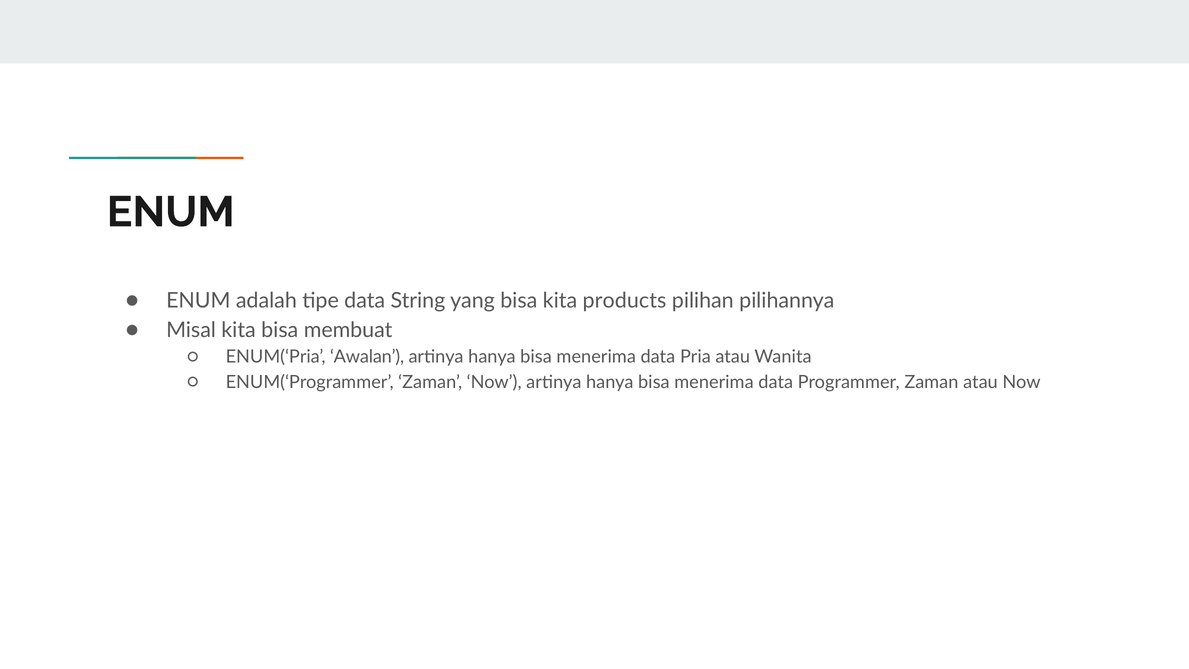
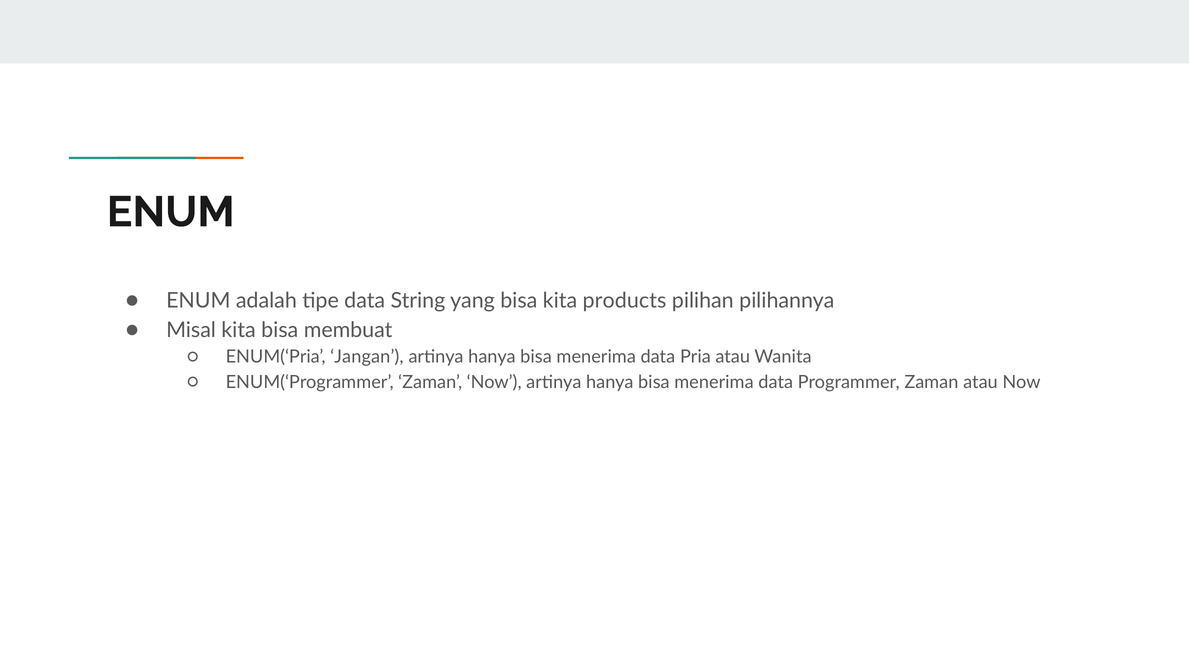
Awalan: Awalan -> Jangan (367, 357)
